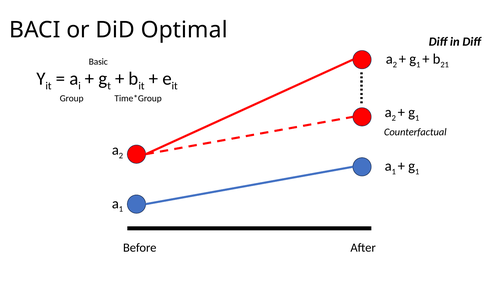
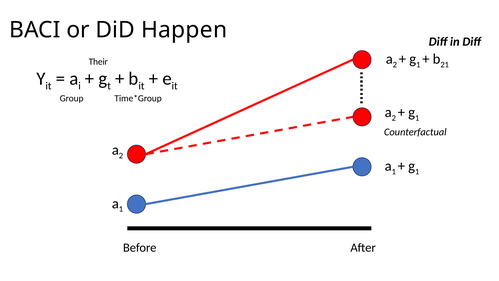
Optimal: Optimal -> Happen (184, 30)
Basic: Basic -> Their (98, 62)
